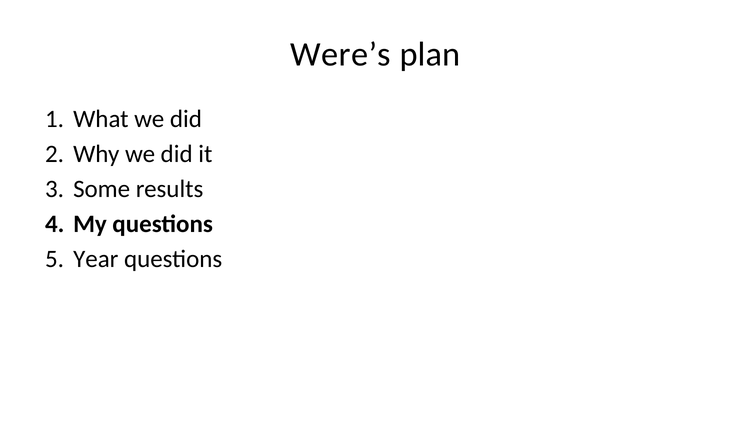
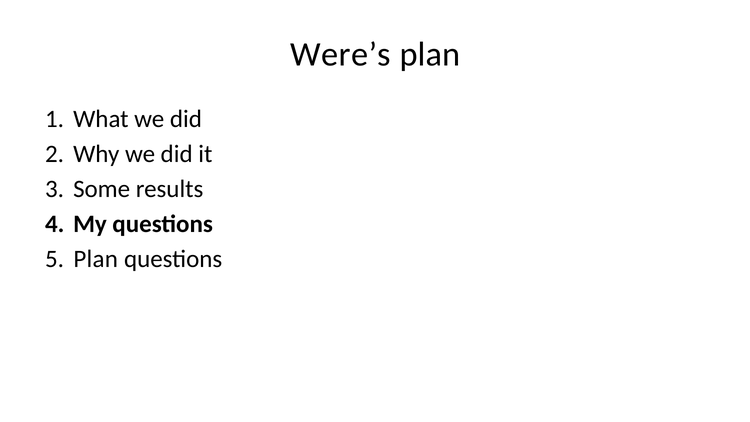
Year: Year -> Plan (96, 259)
